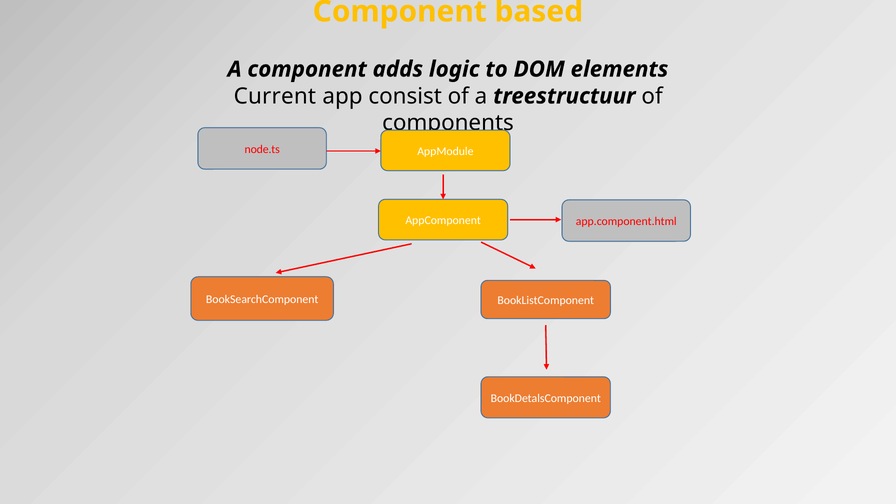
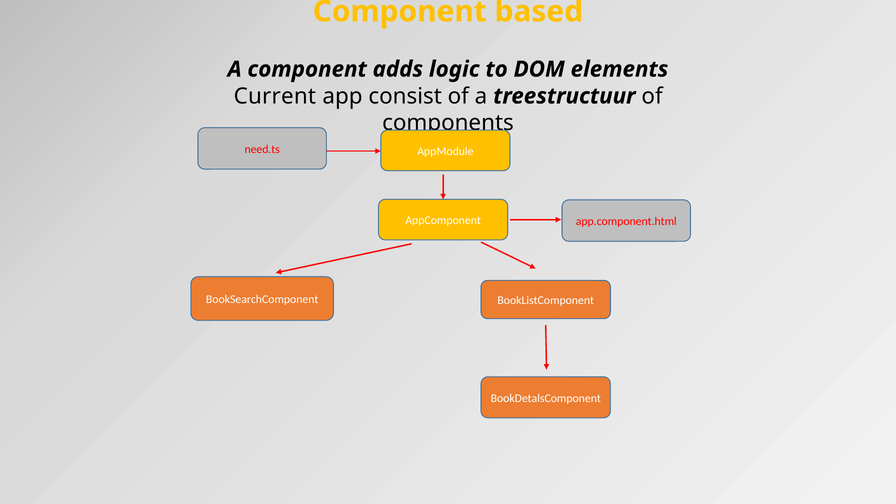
node.ts: node.ts -> need.ts (262, 149)
